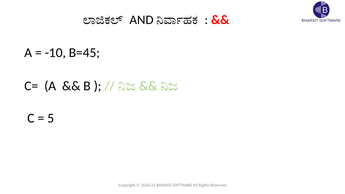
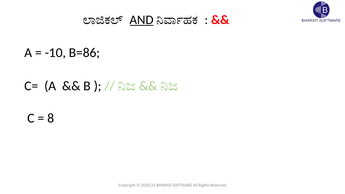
AND underline: none -> present (142, 20)
B=45: B=45 -> B=86 (84, 53)
5: 5 -> 8 (51, 118)
